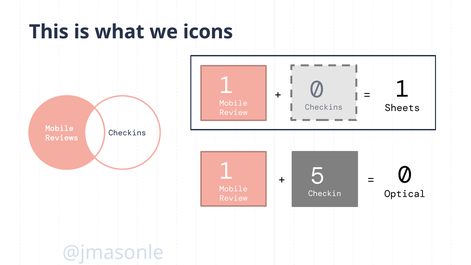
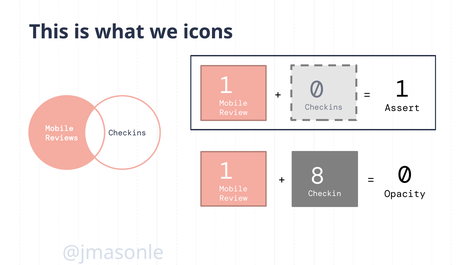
Sheets: Sheets -> Assert (402, 108)
5: 5 -> 8 (318, 176)
Optical: Optical -> Opacity (405, 194)
